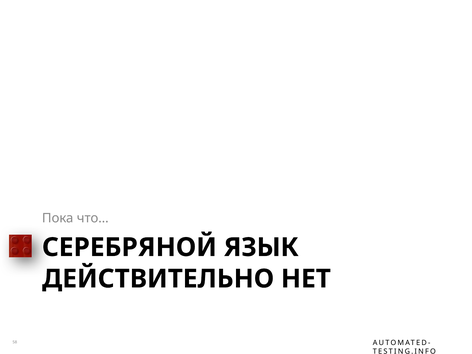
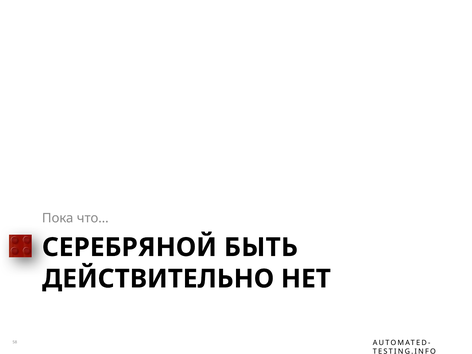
ЯЗЫК: ЯЗЫК -> БЫТЬ (261, 247)
